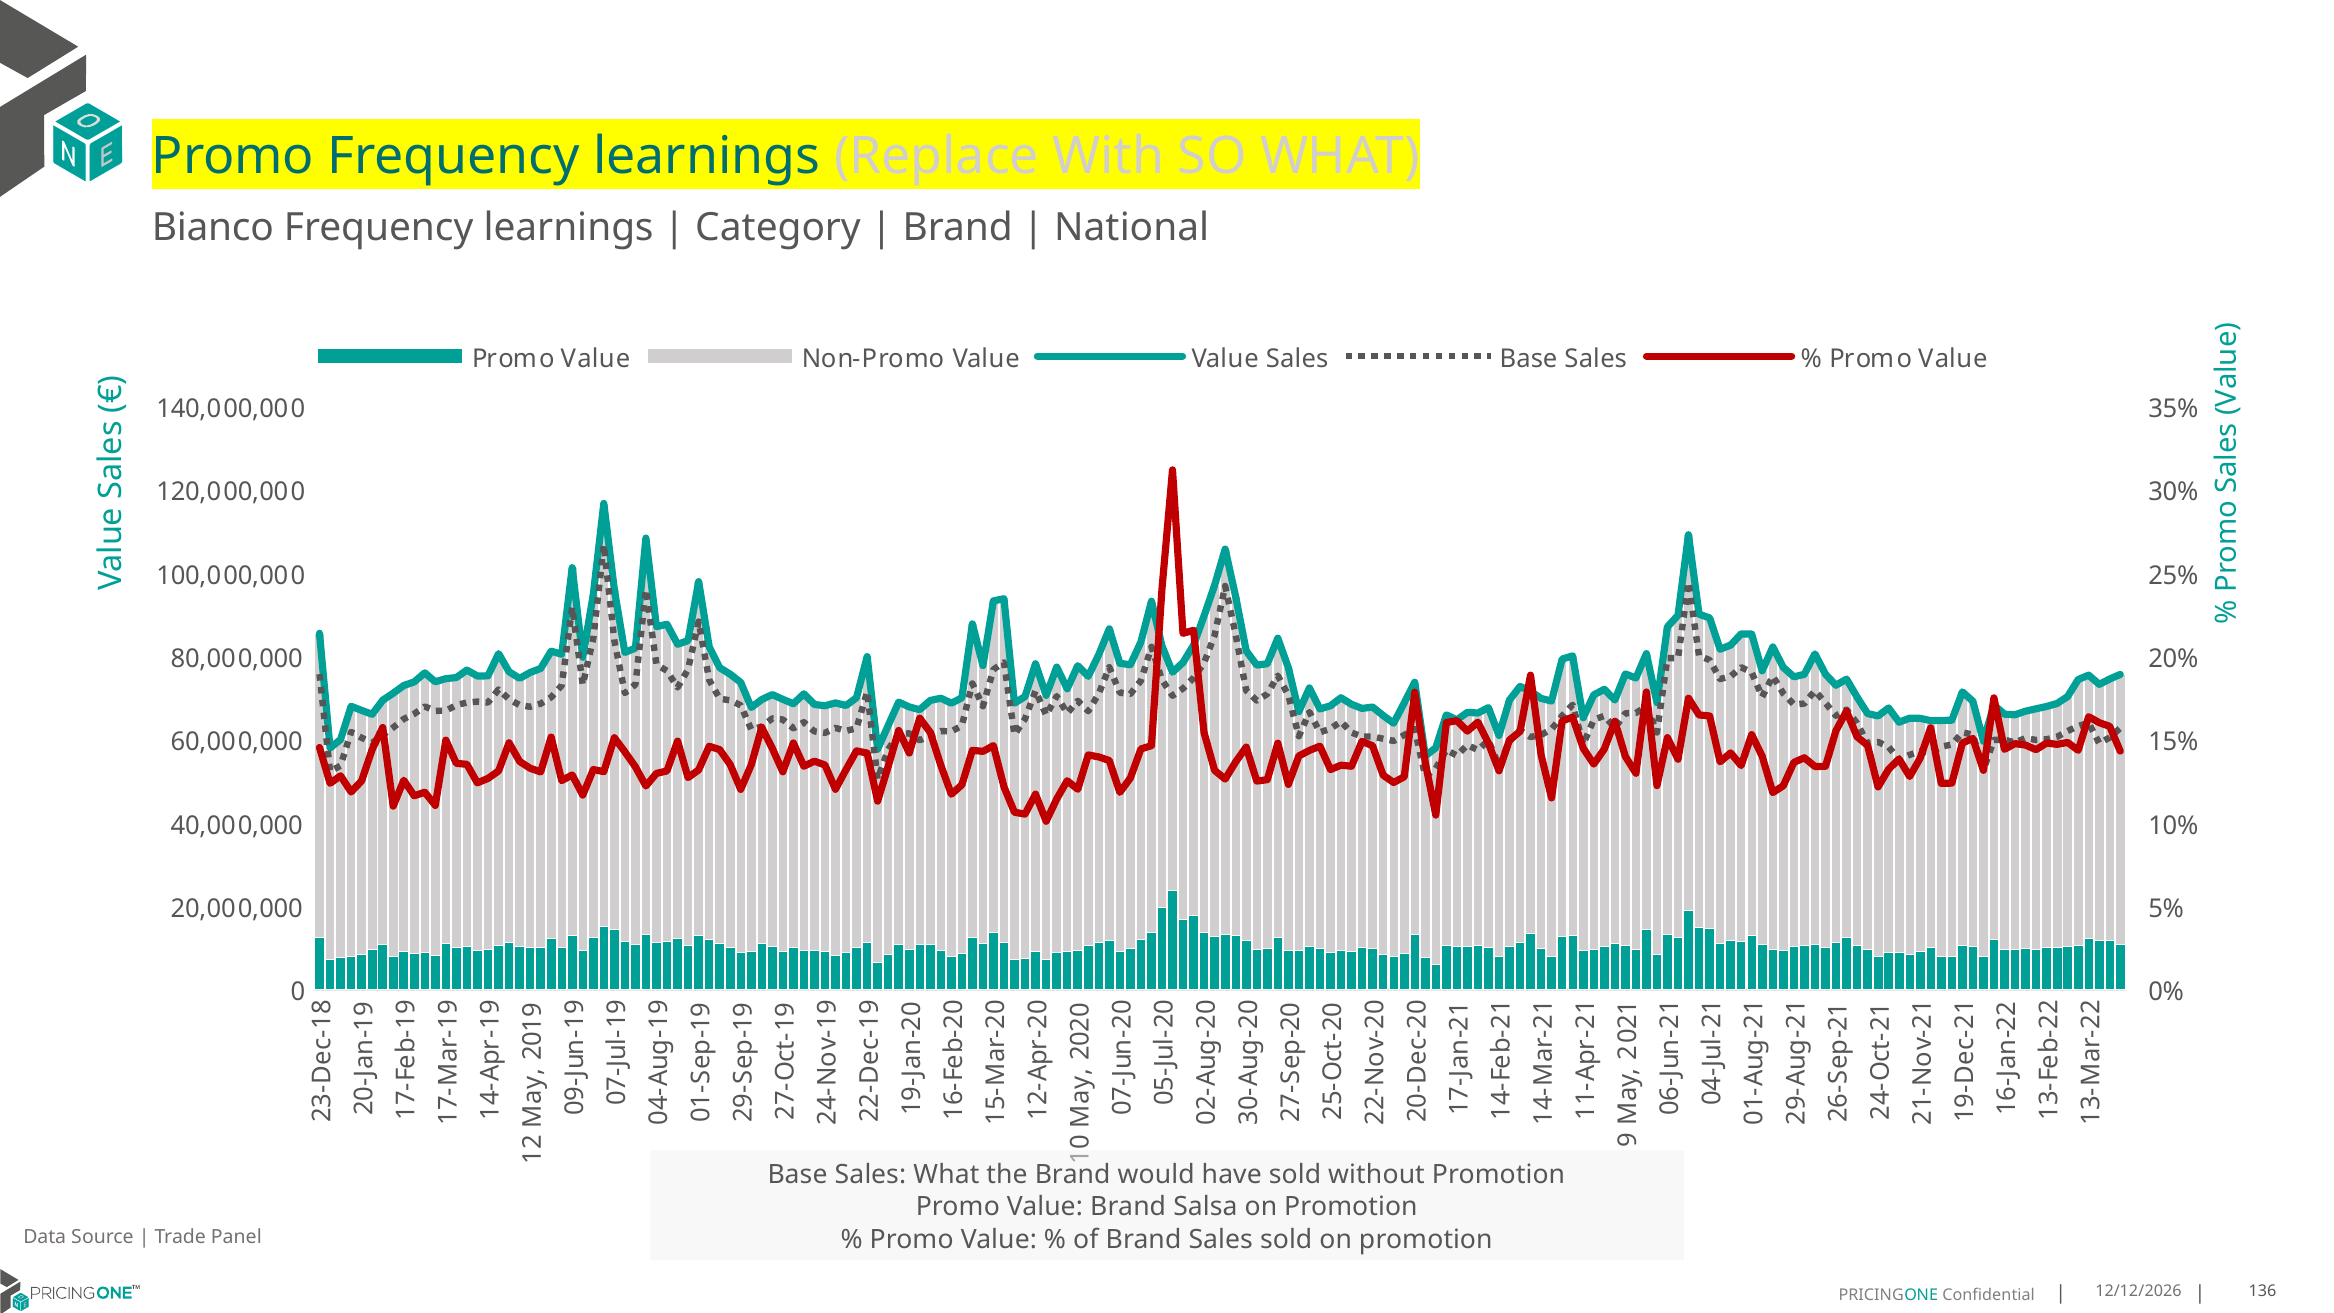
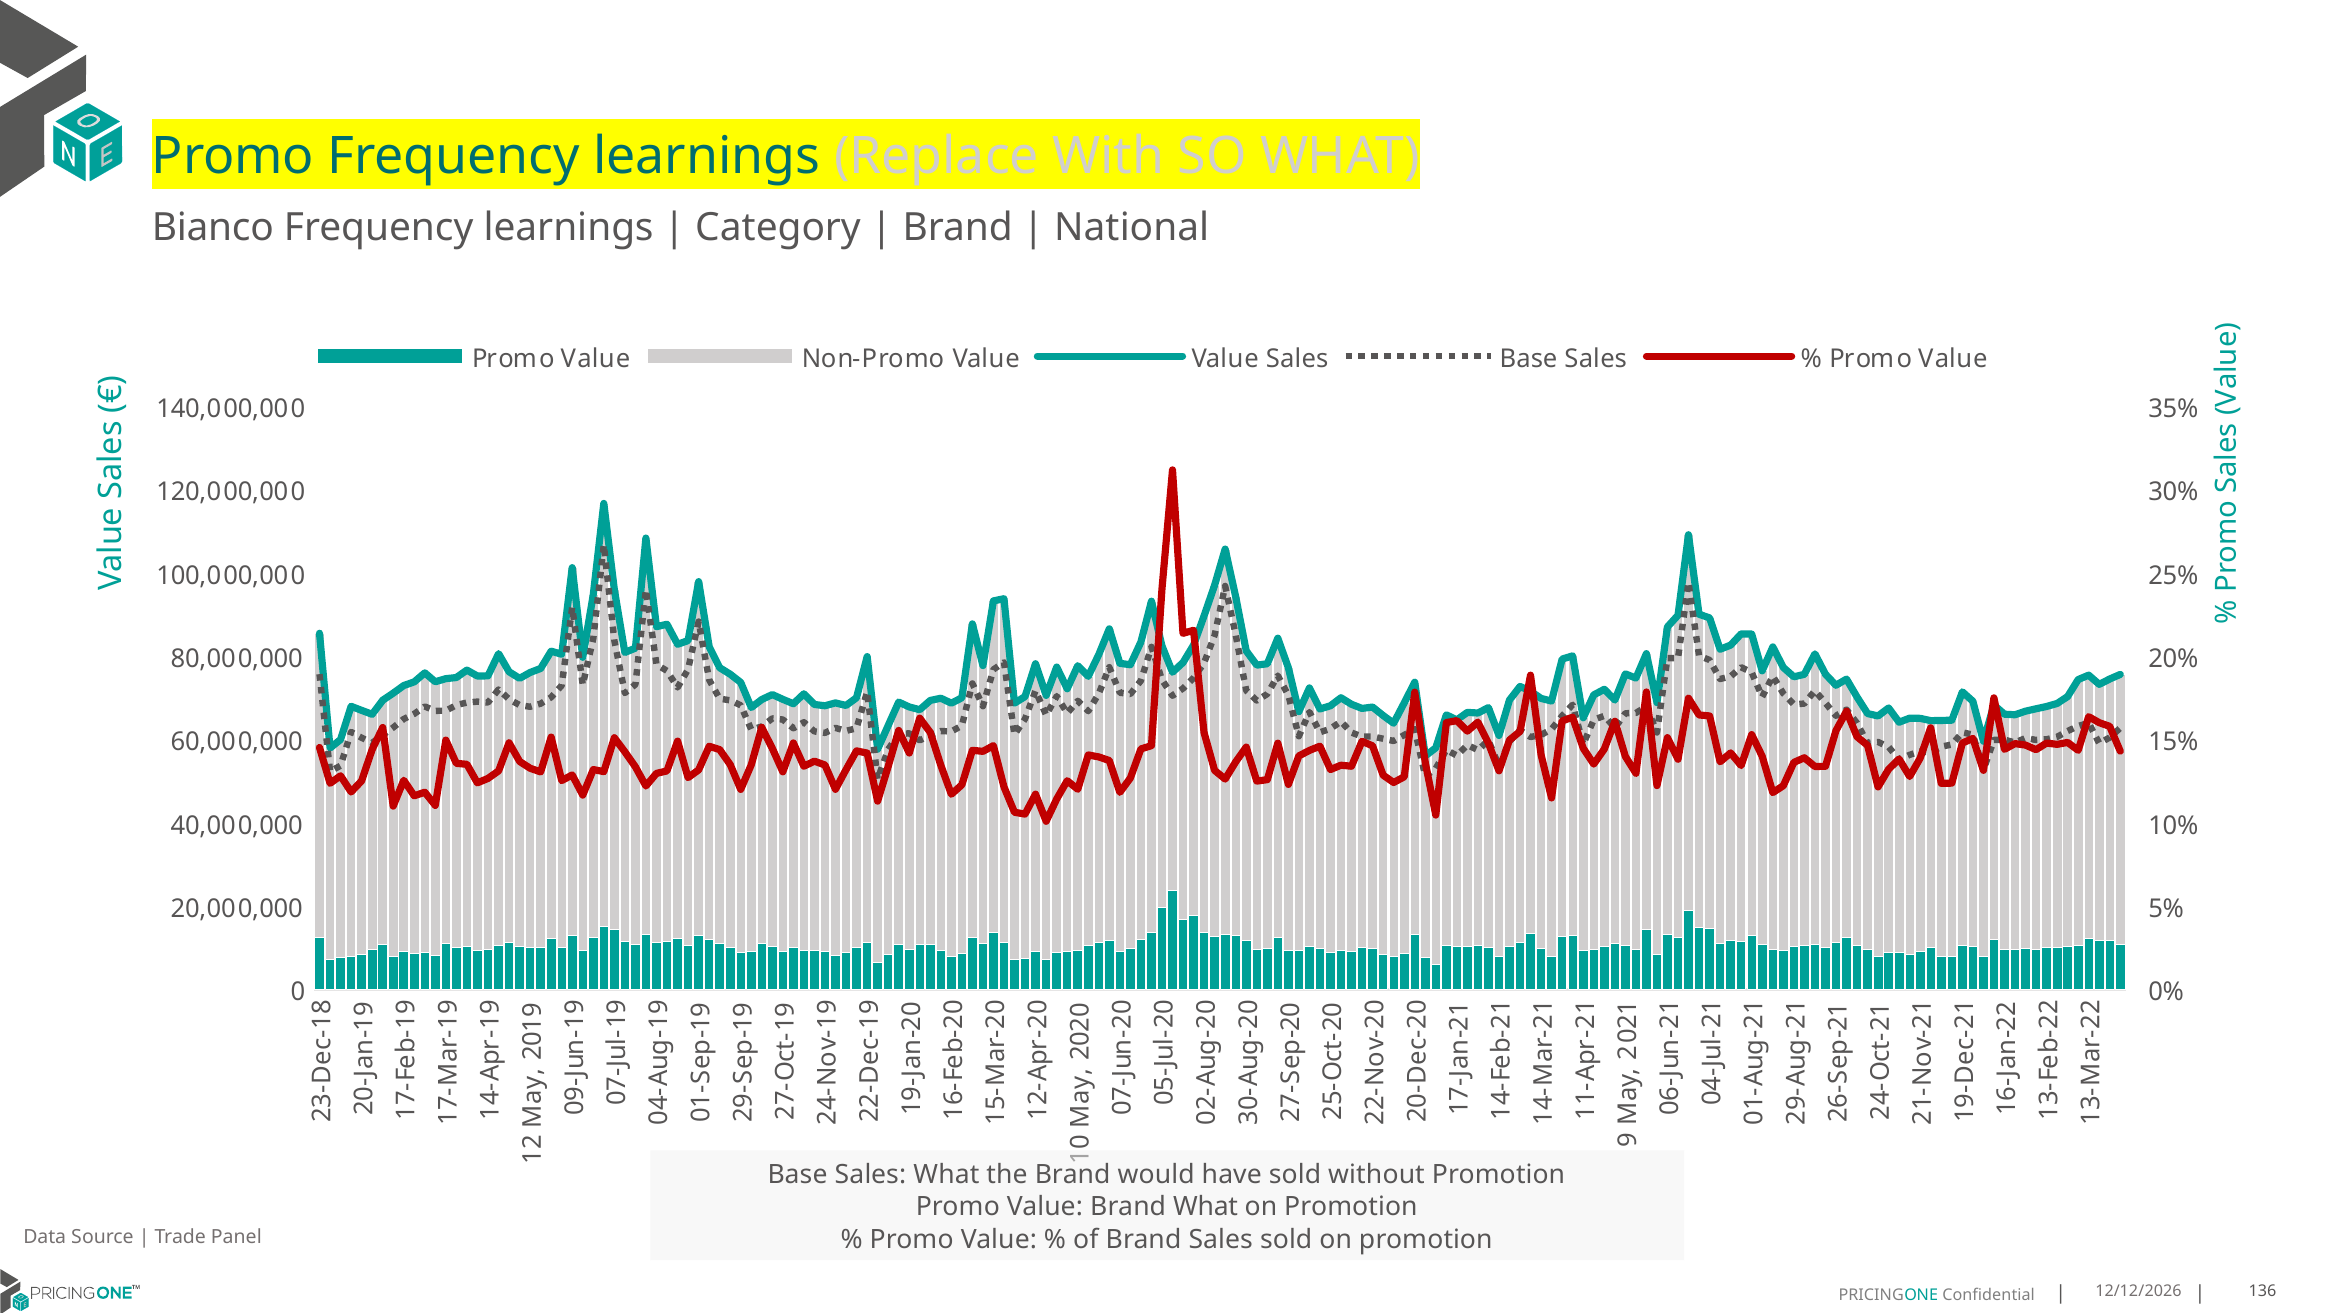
Brand Salsa: Salsa -> What (1206, 1207)
